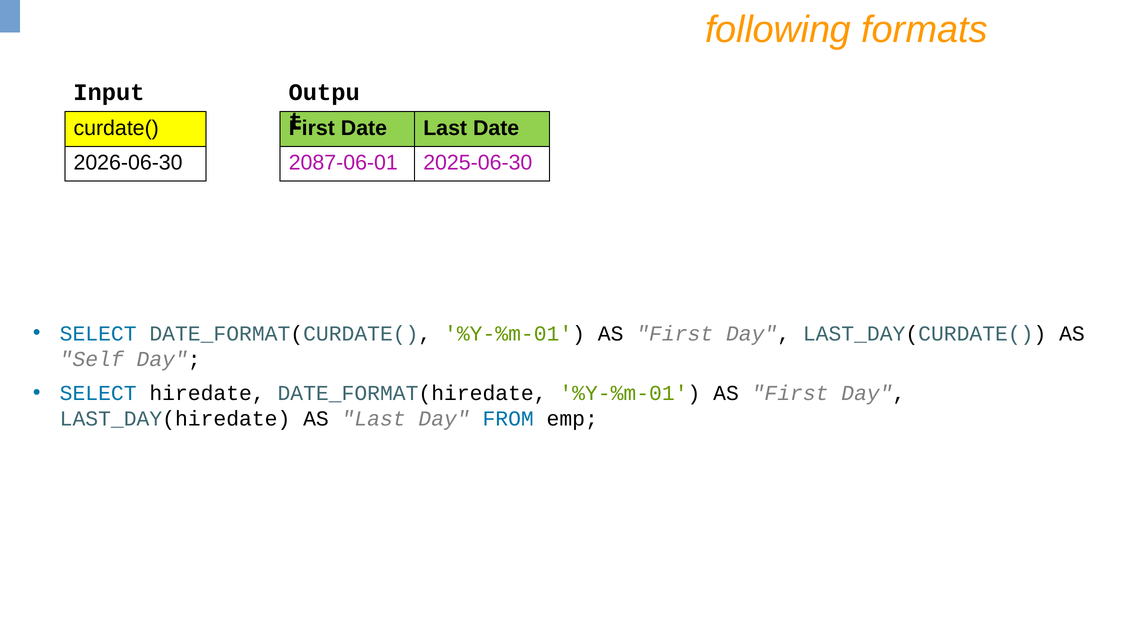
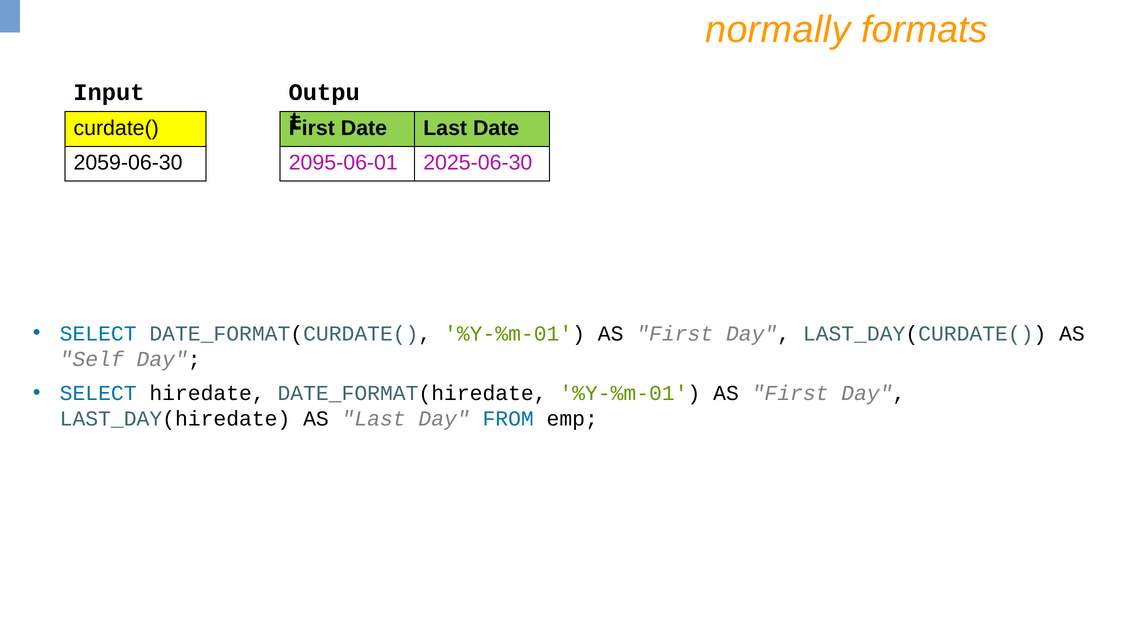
following: following -> normally (778, 30)
2026-06-30: 2026-06-30 -> 2059-06-30 (128, 163)
2087-06-01: 2087-06-01 -> 2095-06-01 (343, 163)
